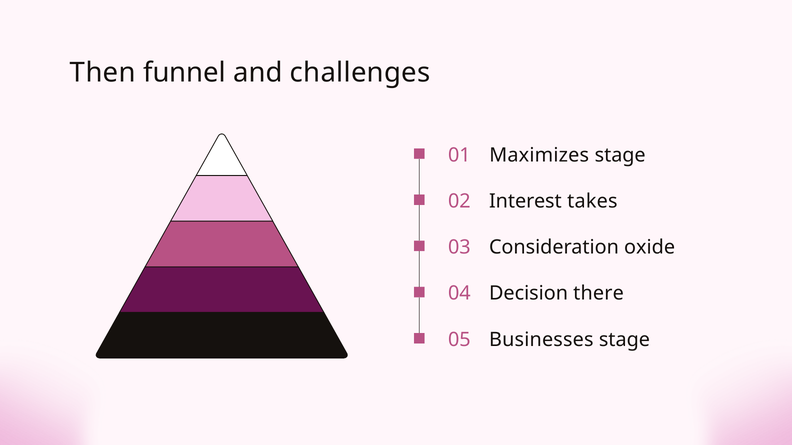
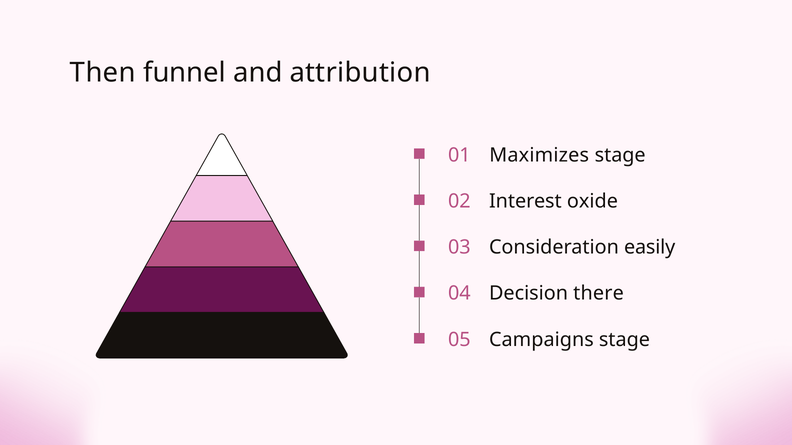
challenges: challenges -> attribution (360, 73)
takes: takes -> oxide (592, 201)
oxide: oxide -> easily (650, 248)
Businesses: Businesses -> Campaigns (541, 340)
